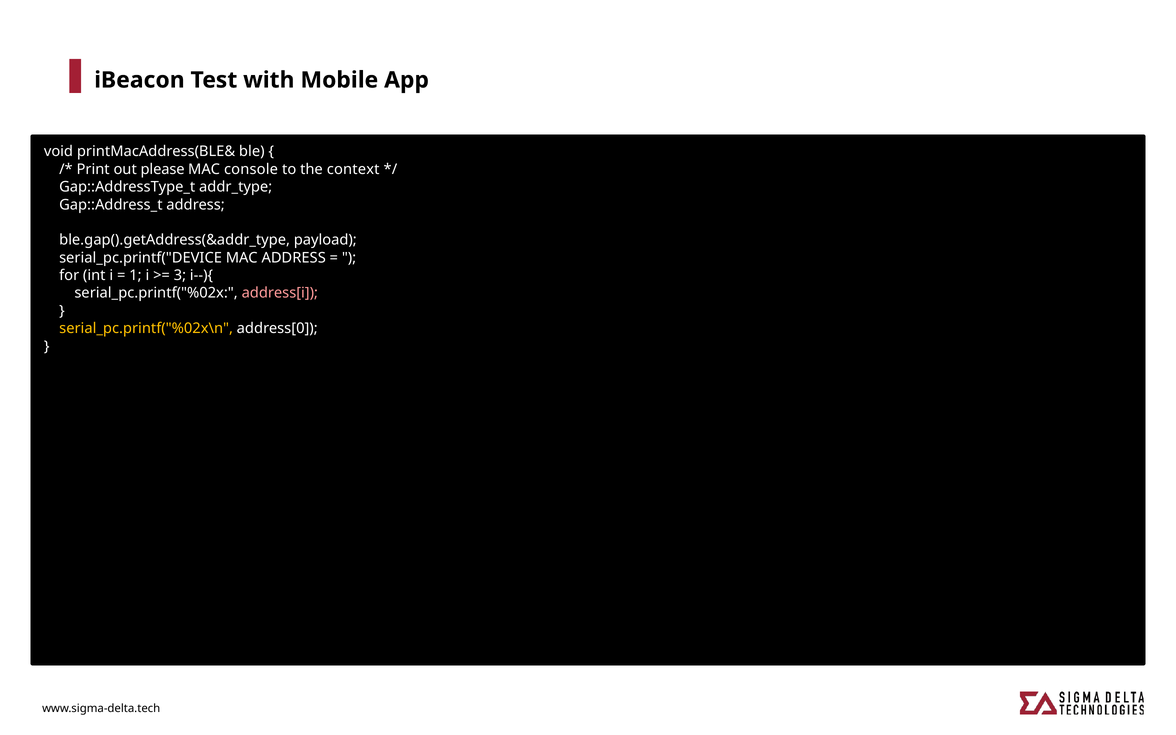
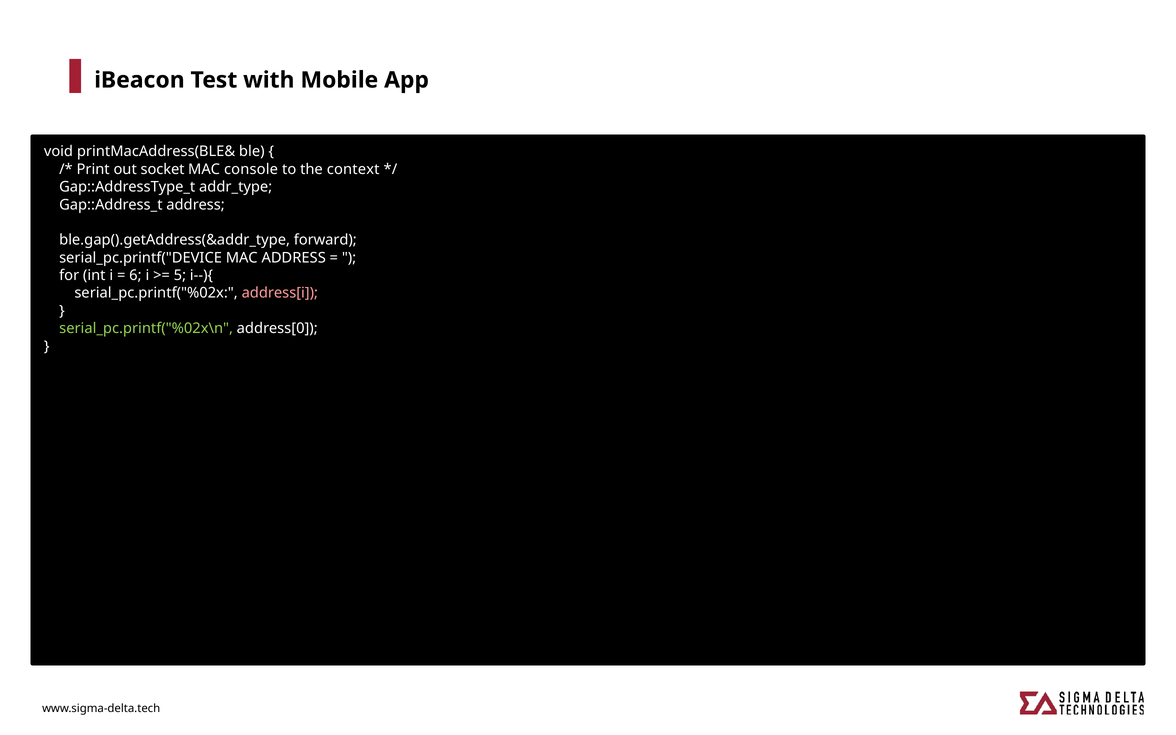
please: please -> socket (163, 169)
payload: payload -> forward (325, 240)
1: 1 -> 6 (135, 275)
3: 3 -> 5 (180, 275)
serial_pc.printf("%02x\n colour: yellow -> light green (146, 328)
